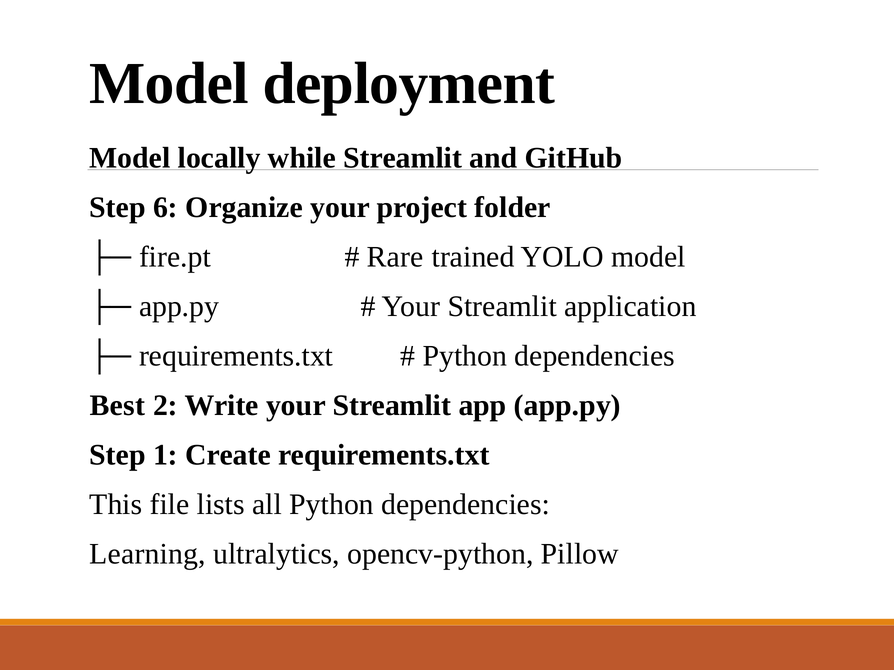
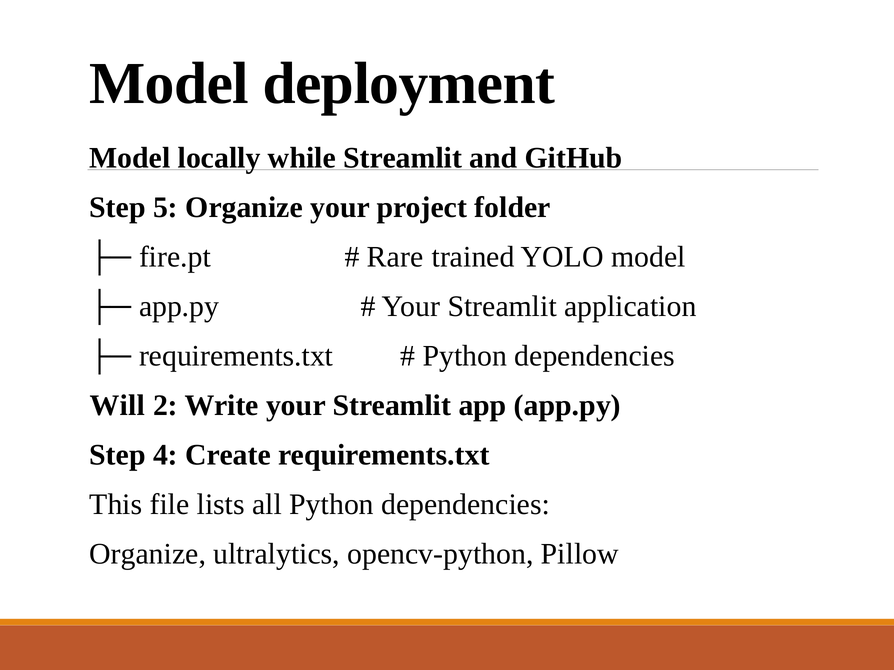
6: 6 -> 5 (165, 207)
Best: Best -> Will (117, 406)
1: 1 -> 4 (165, 455)
Learning: Learning -> Organize (148, 554)
